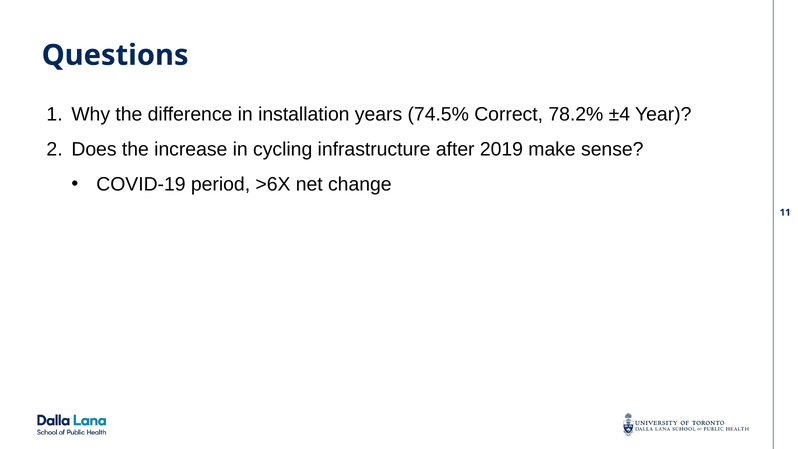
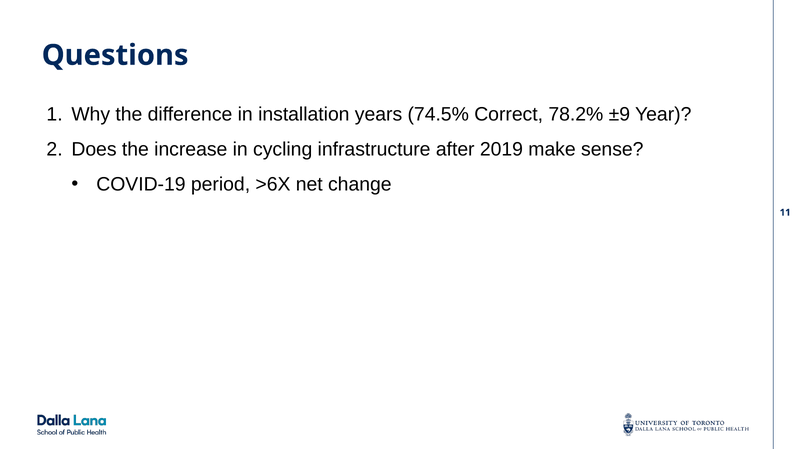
±4: ±4 -> ±9 (619, 114)
